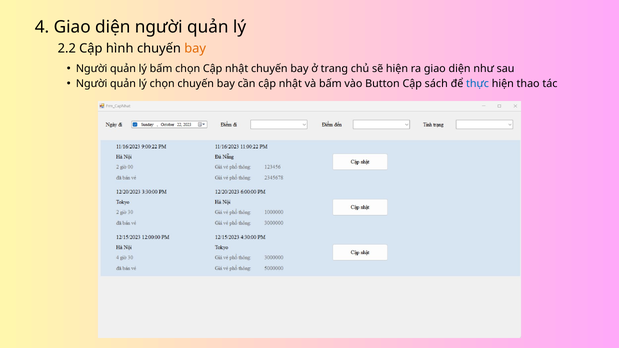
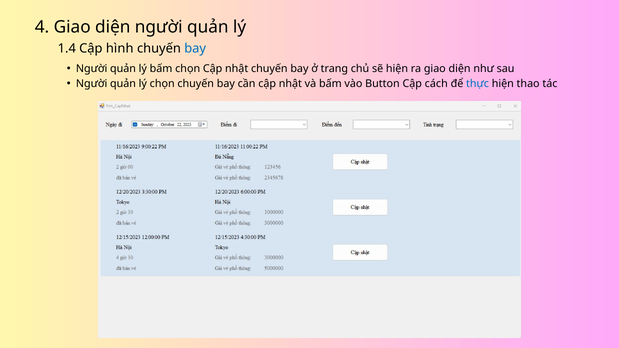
2.2: 2.2 -> 1.4 (67, 49)
bay colour: orange -> blue (195, 49)
sách: sách -> cách (436, 84)
